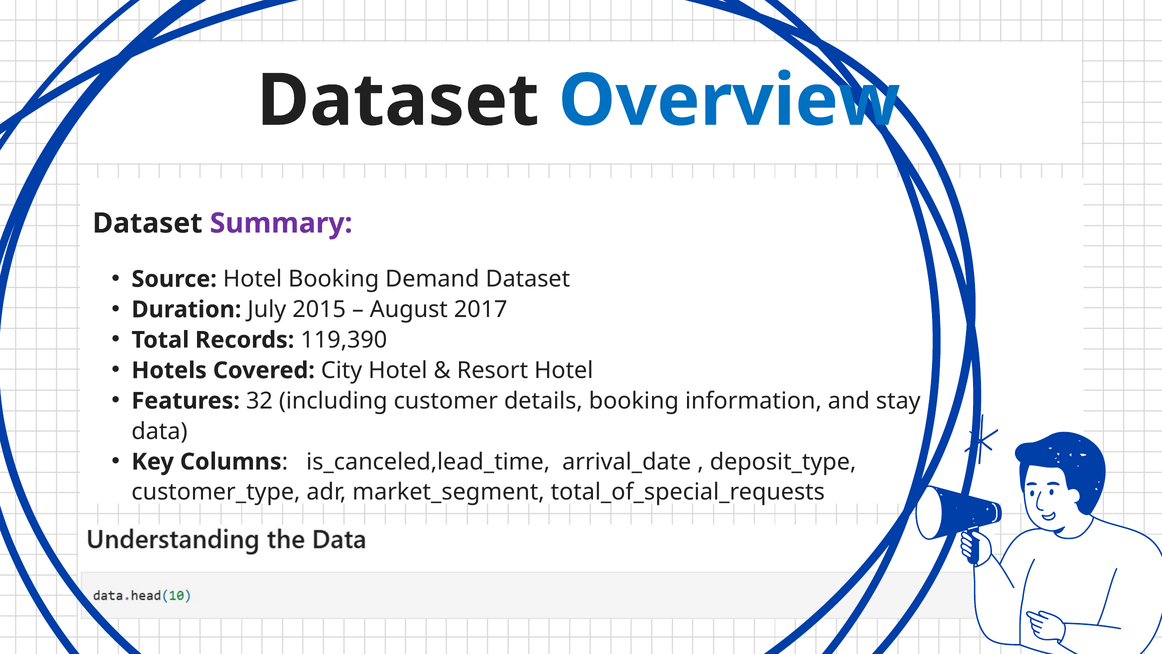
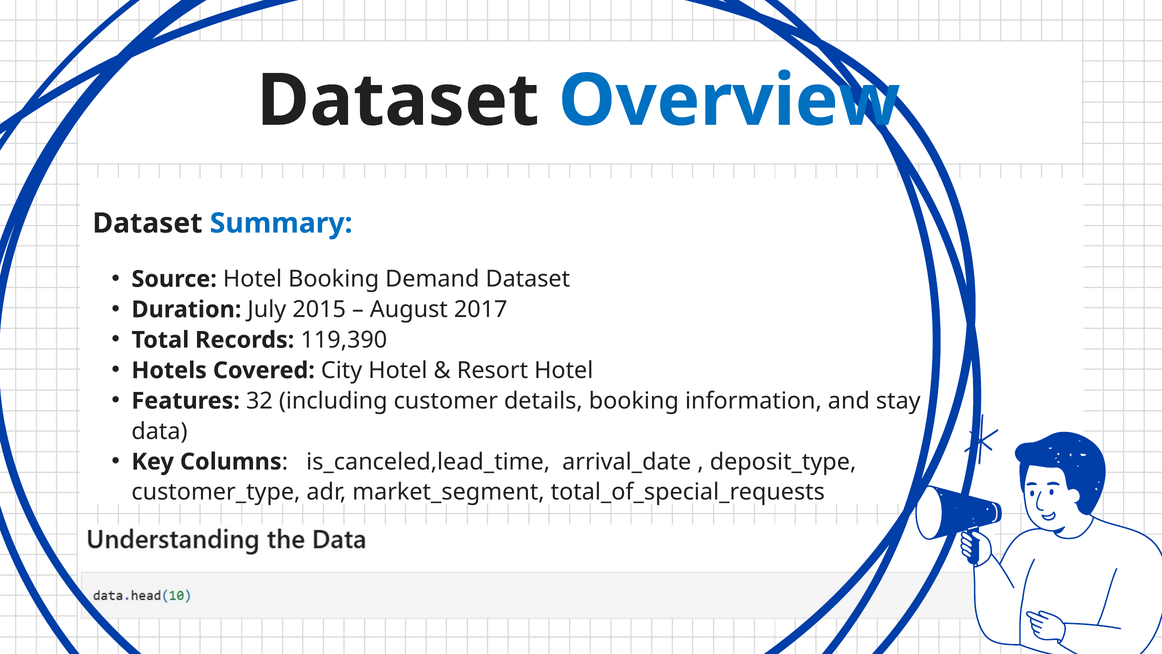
Summary colour: purple -> blue (281, 223)
